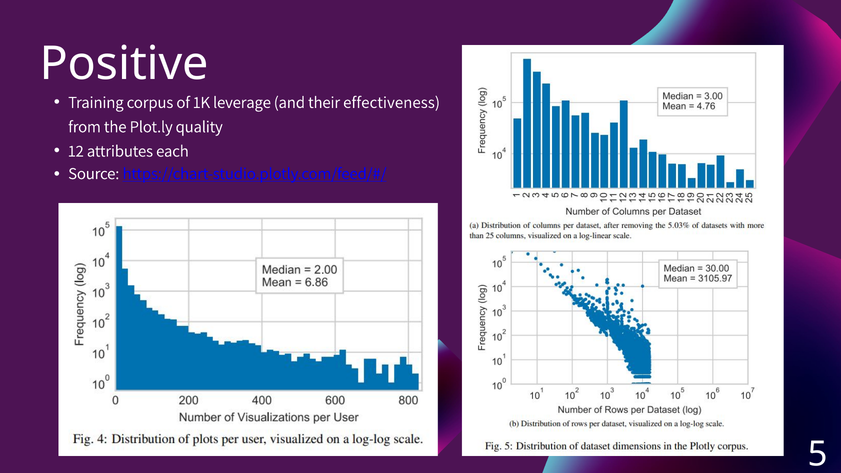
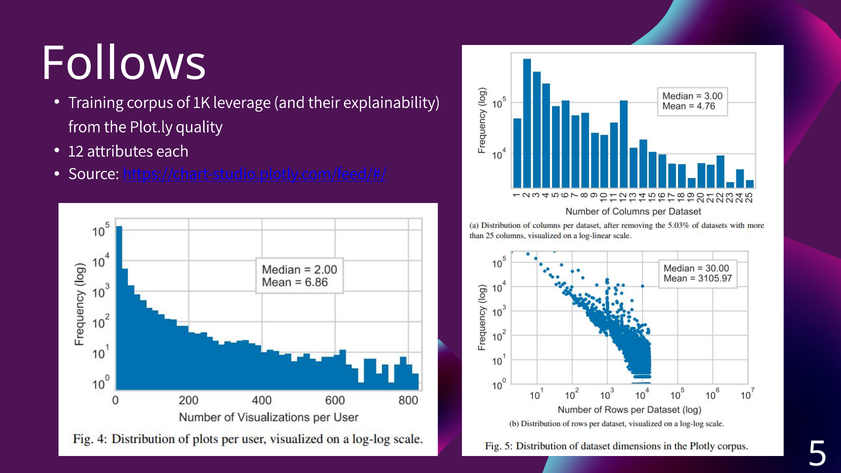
Positive: Positive -> Follows (124, 64)
effectiveness: effectiveness -> explainability (392, 102)
